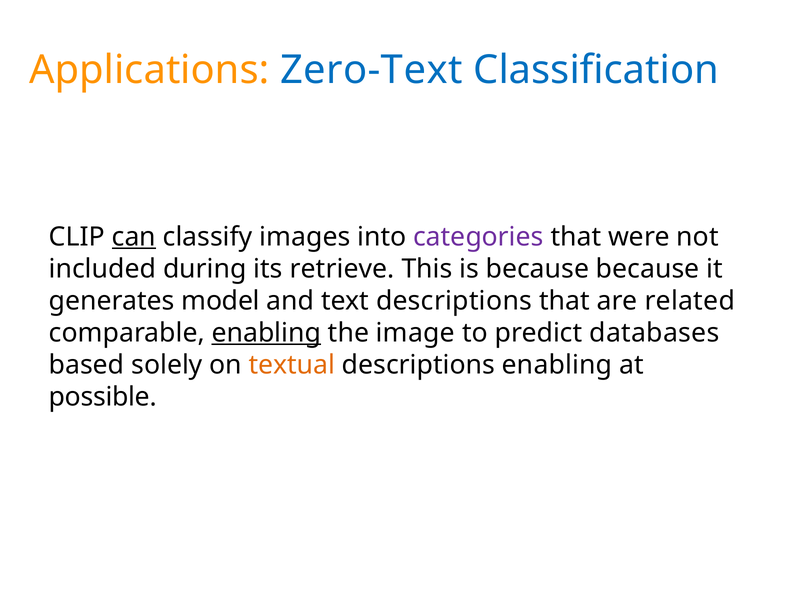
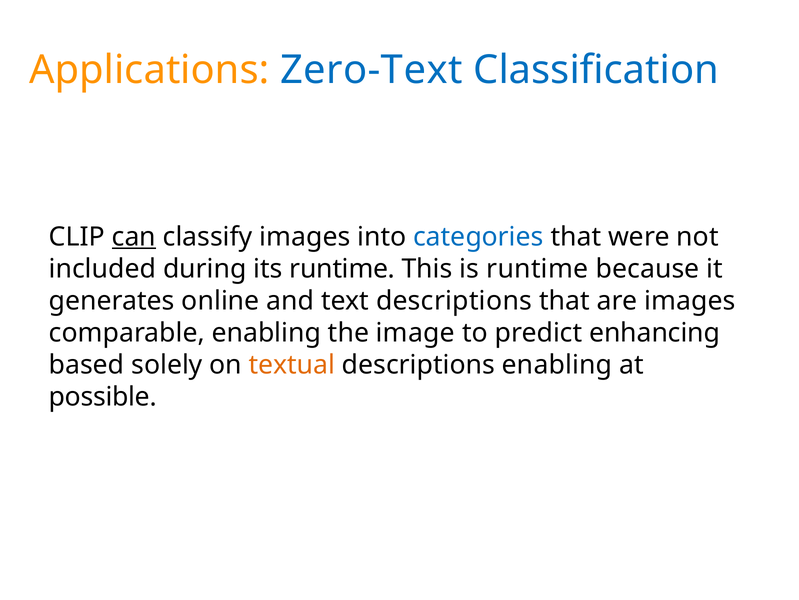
categories colour: purple -> blue (478, 237)
its retrieve: retrieve -> runtime (342, 269)
is because: because -> runtime (537, 269)
model: model -> online (220, 301)
are related: related -> images (690, 301)
enabling underline: present -> none (266, 333)
databases: databases -> enhancing (655, 333)
